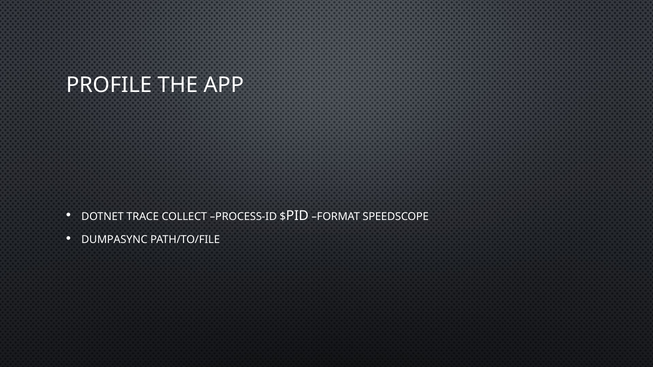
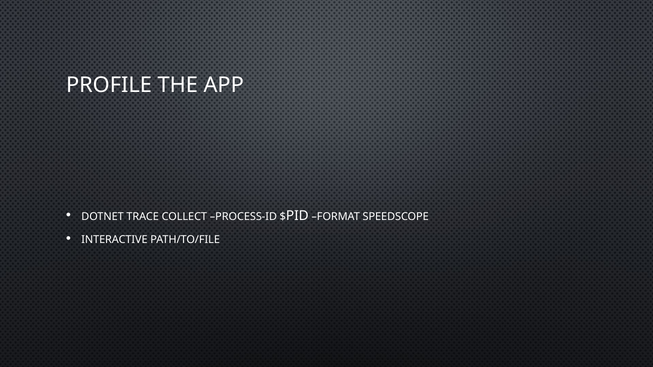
DUMPASYNC: DUMPASYNC -> INTERACTIVE (114, 240)
